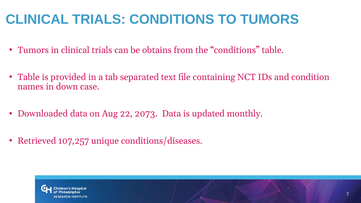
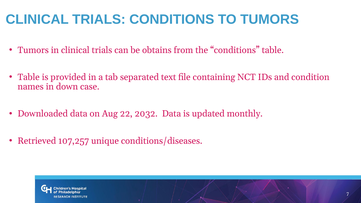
2073: 2073 -> 2032 (146, 114)
